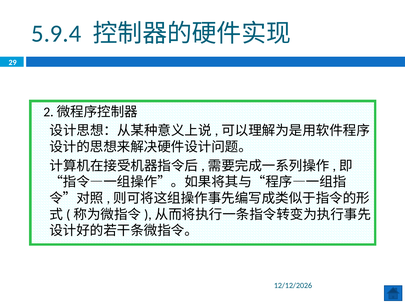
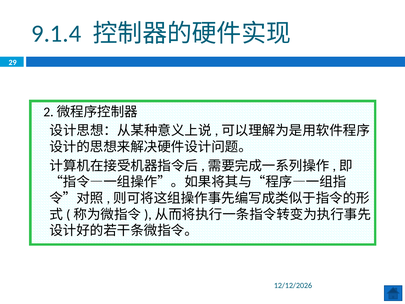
5.9.4: 5.9.4 -> 9.1.4 (56, 34)
